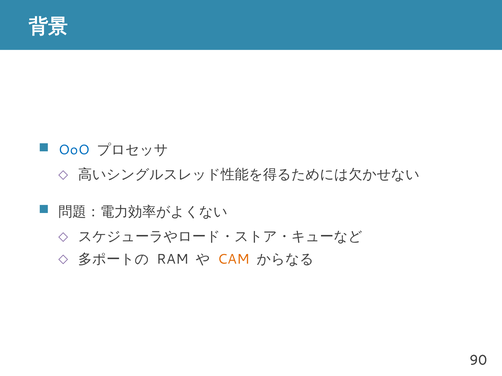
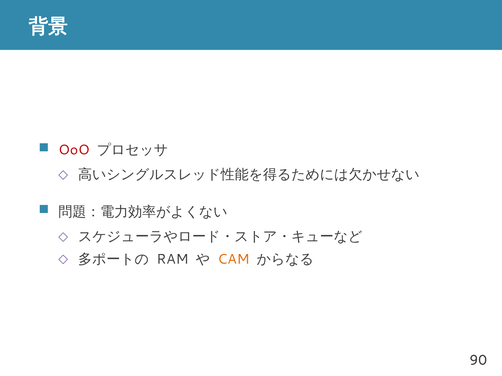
OoO colour: blue -> red (74, 150)
